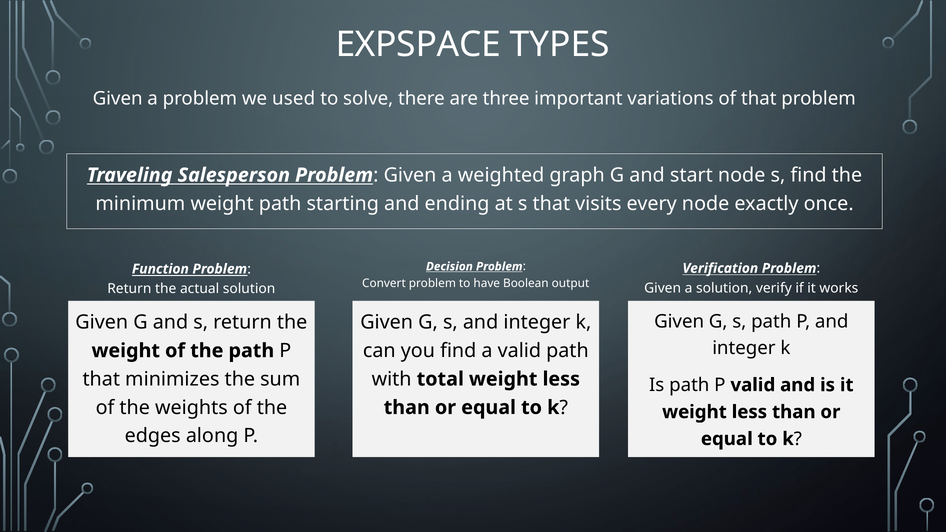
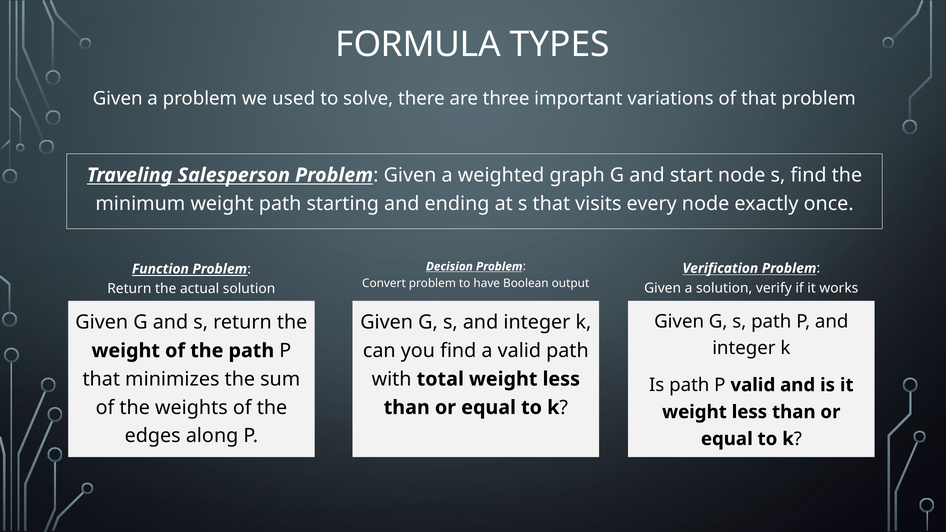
EXPSPACE: EXPSPACE -> FORMULA (418, 44)
